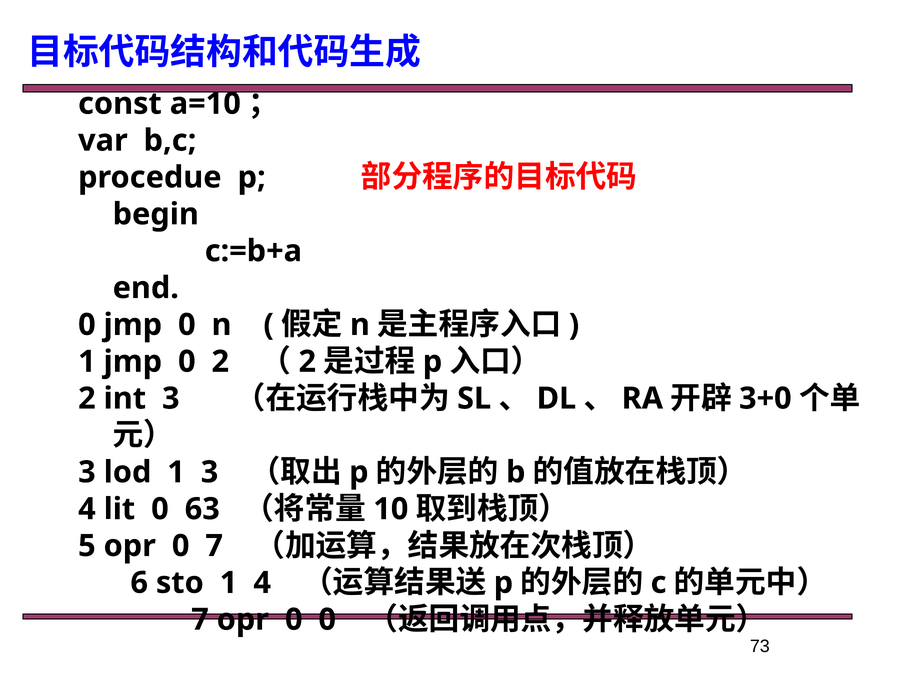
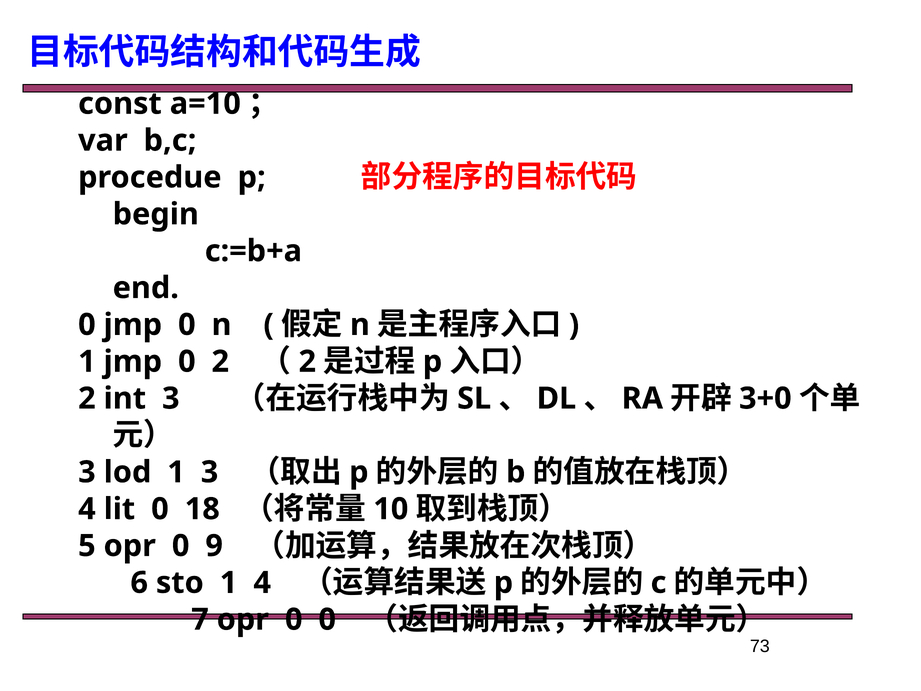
63: 63 -> 18 (202, 509)
0 7: 7 -> 9 (214, 546)
